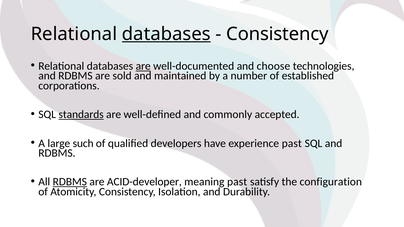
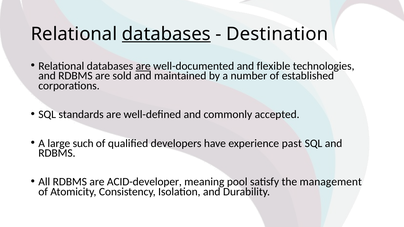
Consistency: Consistency -> Destination (277, 34)
choose: choose -> flexible (273, 66)
standards underline: present -> none (81, 115)
RDBMS underline: present -> none (70, 182)
meaning past: past -> pool (237, 182)
configuration: configuration -> management (331, 182)
